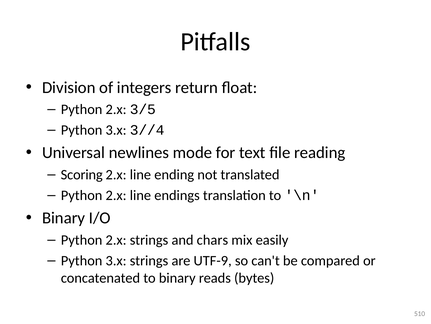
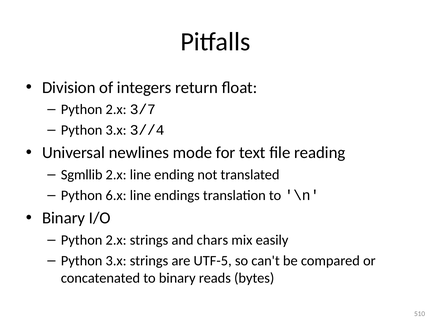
3/5: 3/5 -> 3/7 (143, 109)
Scoring: Scoring -> Sgmllib (82, 174)
2.x: 2.x -> 6.x (116, 195)
UTF-9: UTF-9 -> UTF-5 (213, 260)
